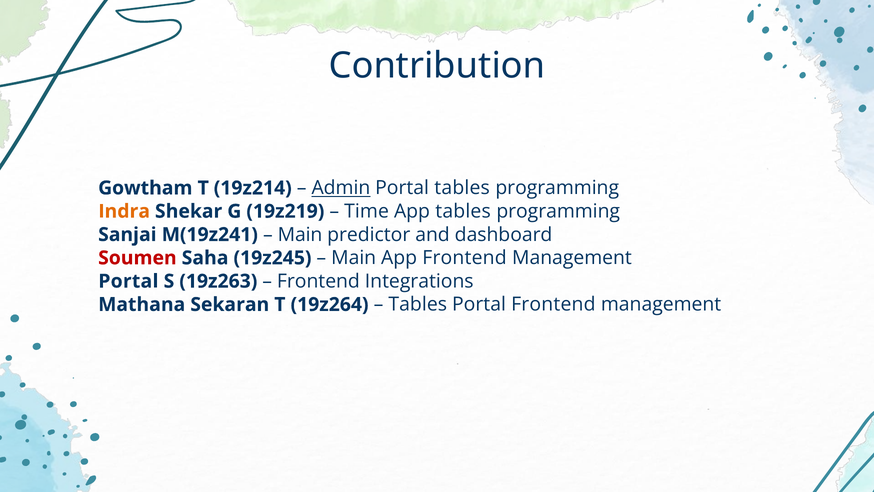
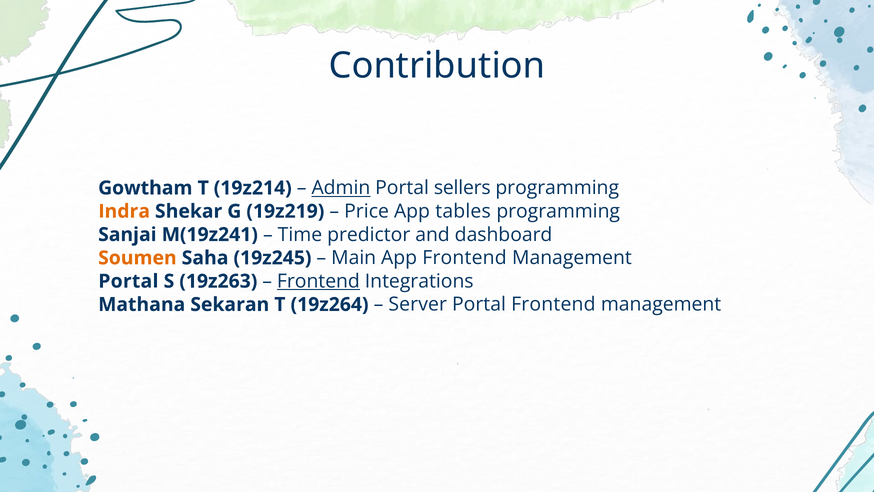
Portal tables: tables -> sellers (462, 188)
Time: Time -> Price (367, 211)
Main: Main -> Time (300, 234)
Soumen colour: red -> orange (137, 258)
Frontend underline: none -> present (318, 281)
Tables: Tables -> Server (418, 304)
